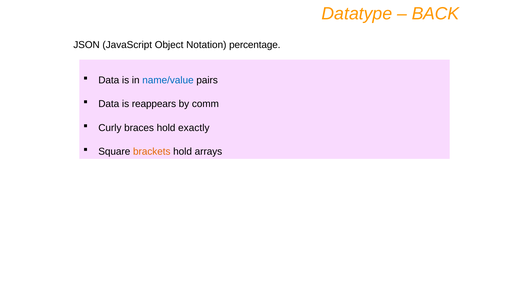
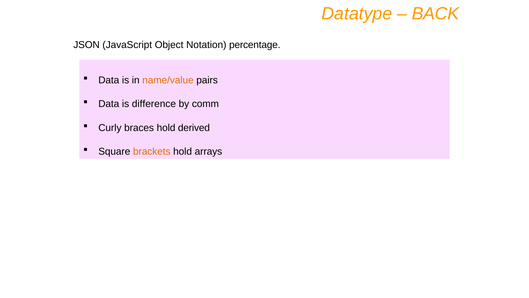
name/value colour: blue -> orange (168, 80)
reappears: reappears -> difference (154, 104)
exactly: exactly -> derived (194, 128)
